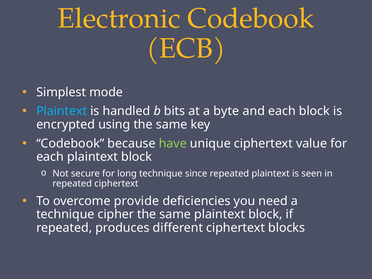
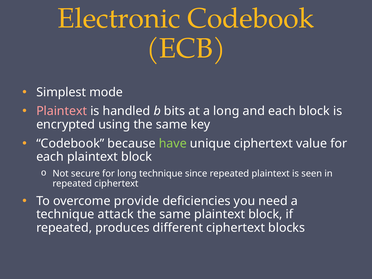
Plaintext colour: light blue -> pink (62, 111)
a byte: byte -> long (226, 111)
cipher: cipher -> attack (116, 214)
